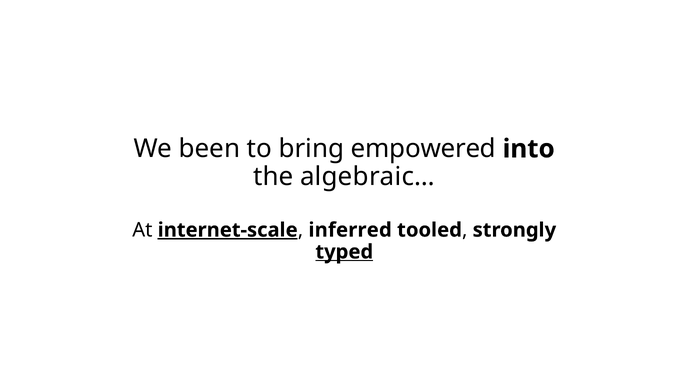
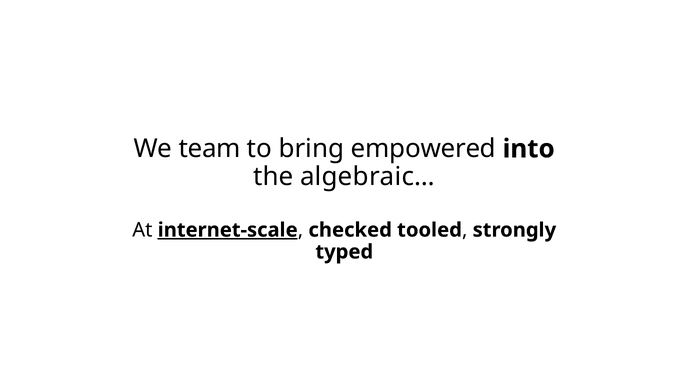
been: been -> team (210, 149)
inferred: inferred -> checked (350, 230)
typed underline: present -> none (344, 252)
